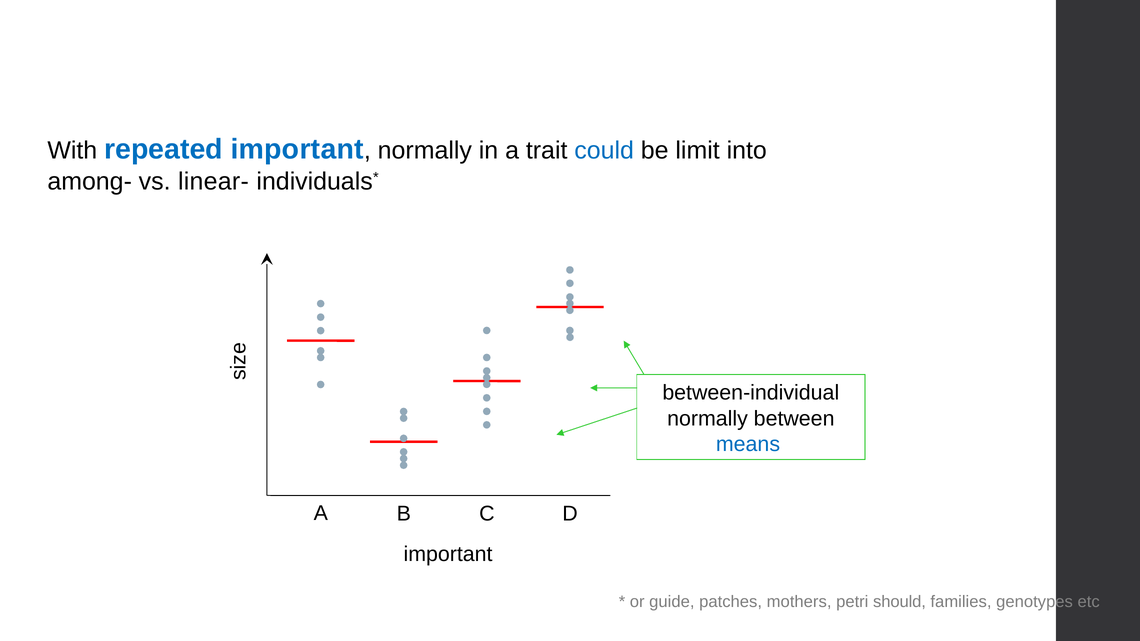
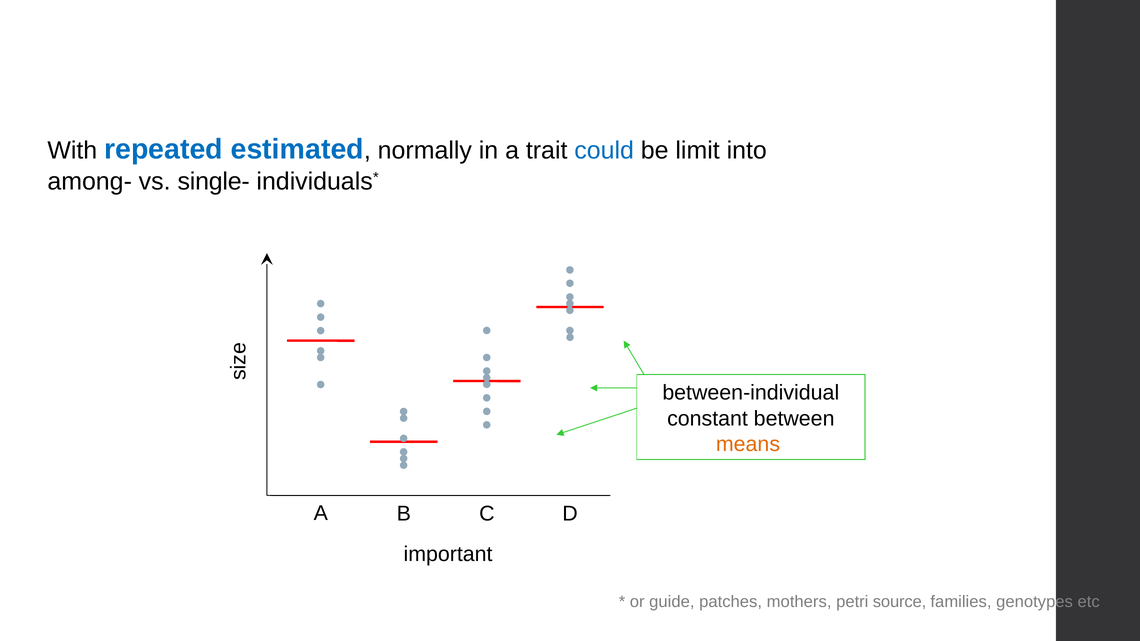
repeated important: important -> estimated (297, 150)
linear-: linear- -> single- (214, 181)
normally: normally -> constant (708, 419)
means colour: blue -> orange (748, 444)
should: should -> source (900, 602)
